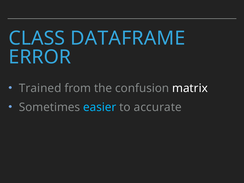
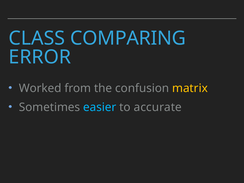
DATAFRAME: DATAFRAME -> COMPARING (128, 38)
Trained: Trained -> Worked (40, 88)
matrix colour: white -> yellow (190, 88)
